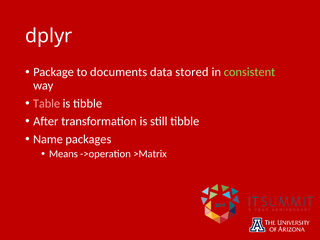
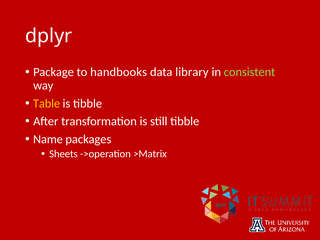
documents: documents -> handbooks (119, 72)
stored: stored -> library (192, 72)
Table colour: pink -> yellow (47, 103)
Means: Means -> Sheets (63, 154)
